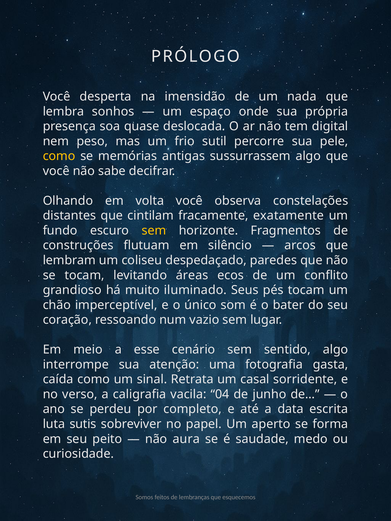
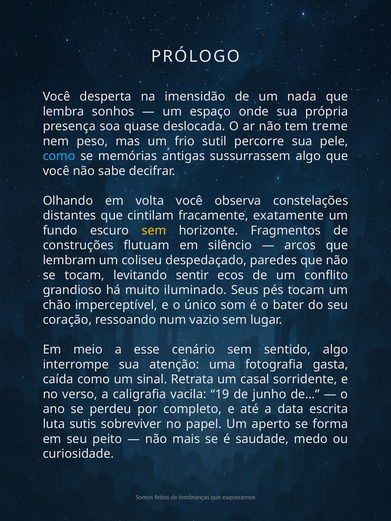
digital: digital -> treme (330, 126)
como colour: yellow -> light blue (59, 156)
áreas: áreas -> sentir (192, 275)
04: 04 -> 19 (220, 395)
aura: aura -> mais (186, 439)
